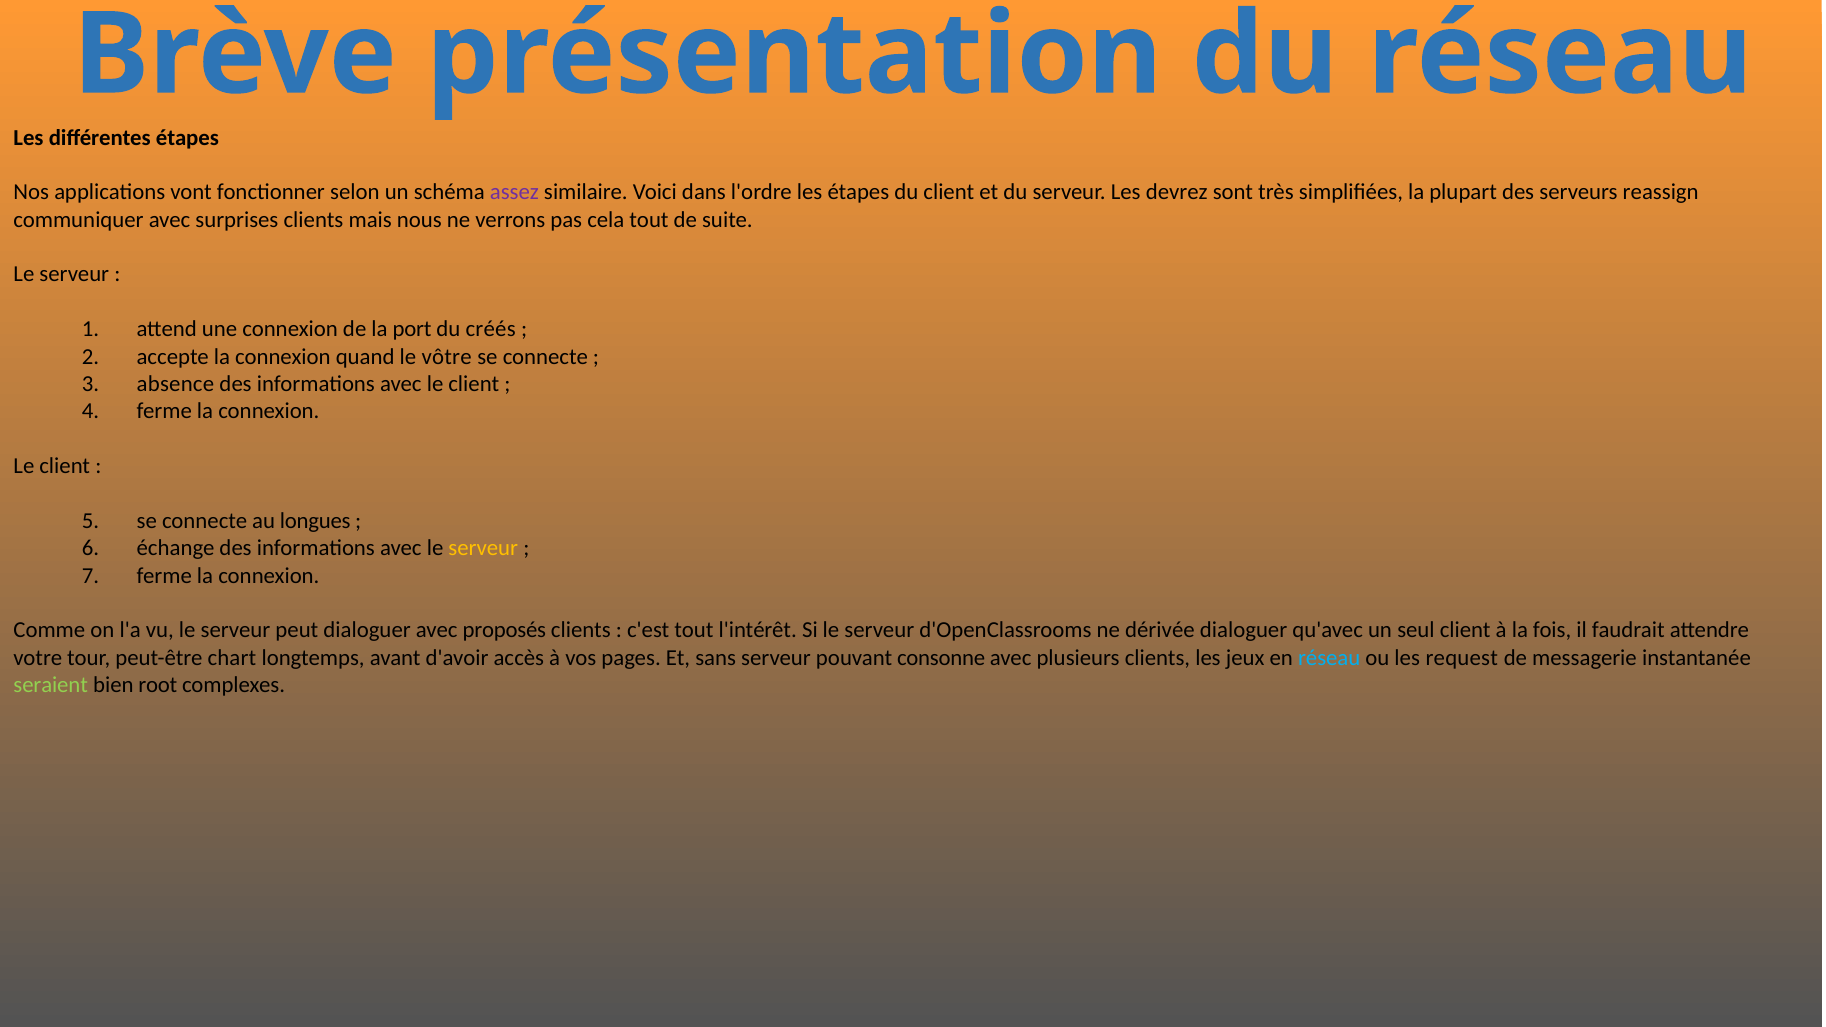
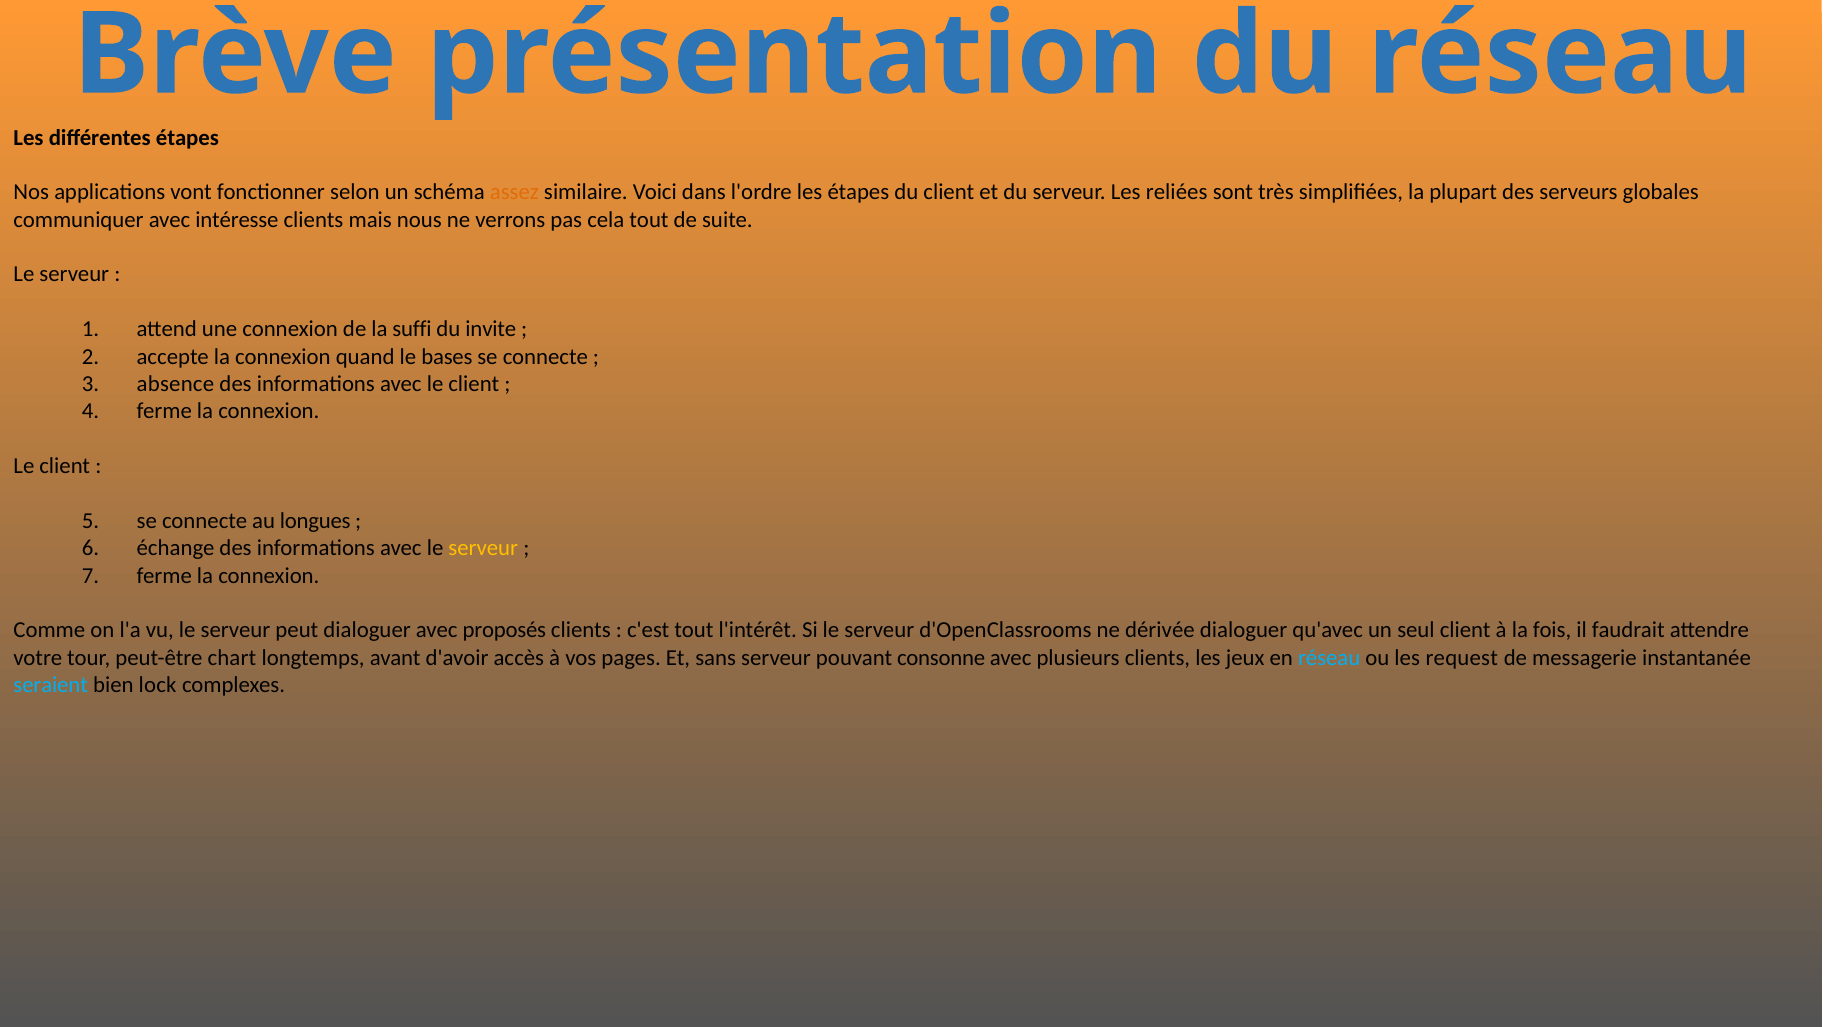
assez colour: purple -> orange (514, 192)
devrez: devrez -> reliées (1177, 192)
reassign: reassign -> globales (1661, 192)
surprises: surprises -> intéresse (237, 220)
port: port -> suffi (412, 329)
créés: créés -> invite (491, 329)
vôtre: vôtre -> bases (447, 357)
seraient colour: light green -> light blue (51, 685)
root: root -> lock (158, 685)
